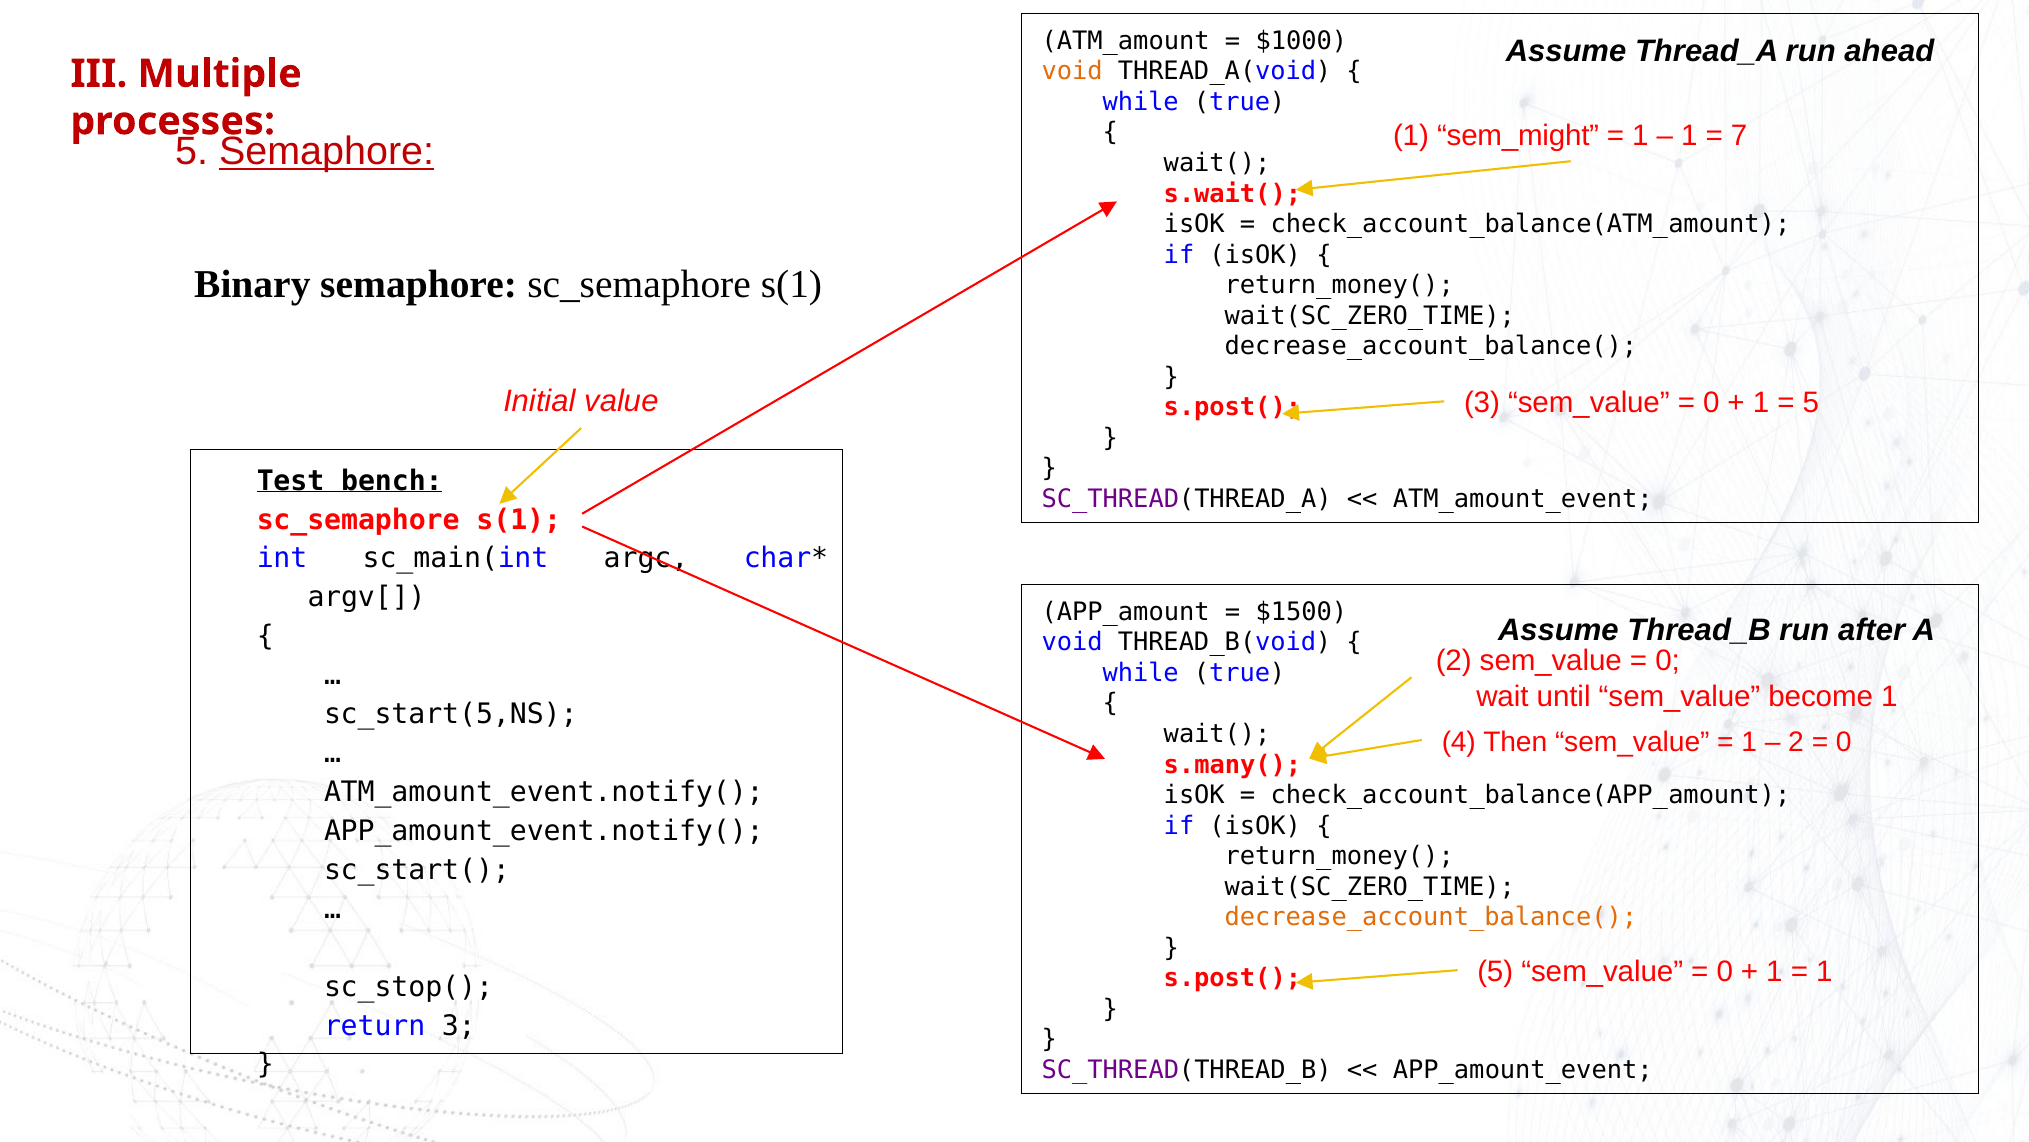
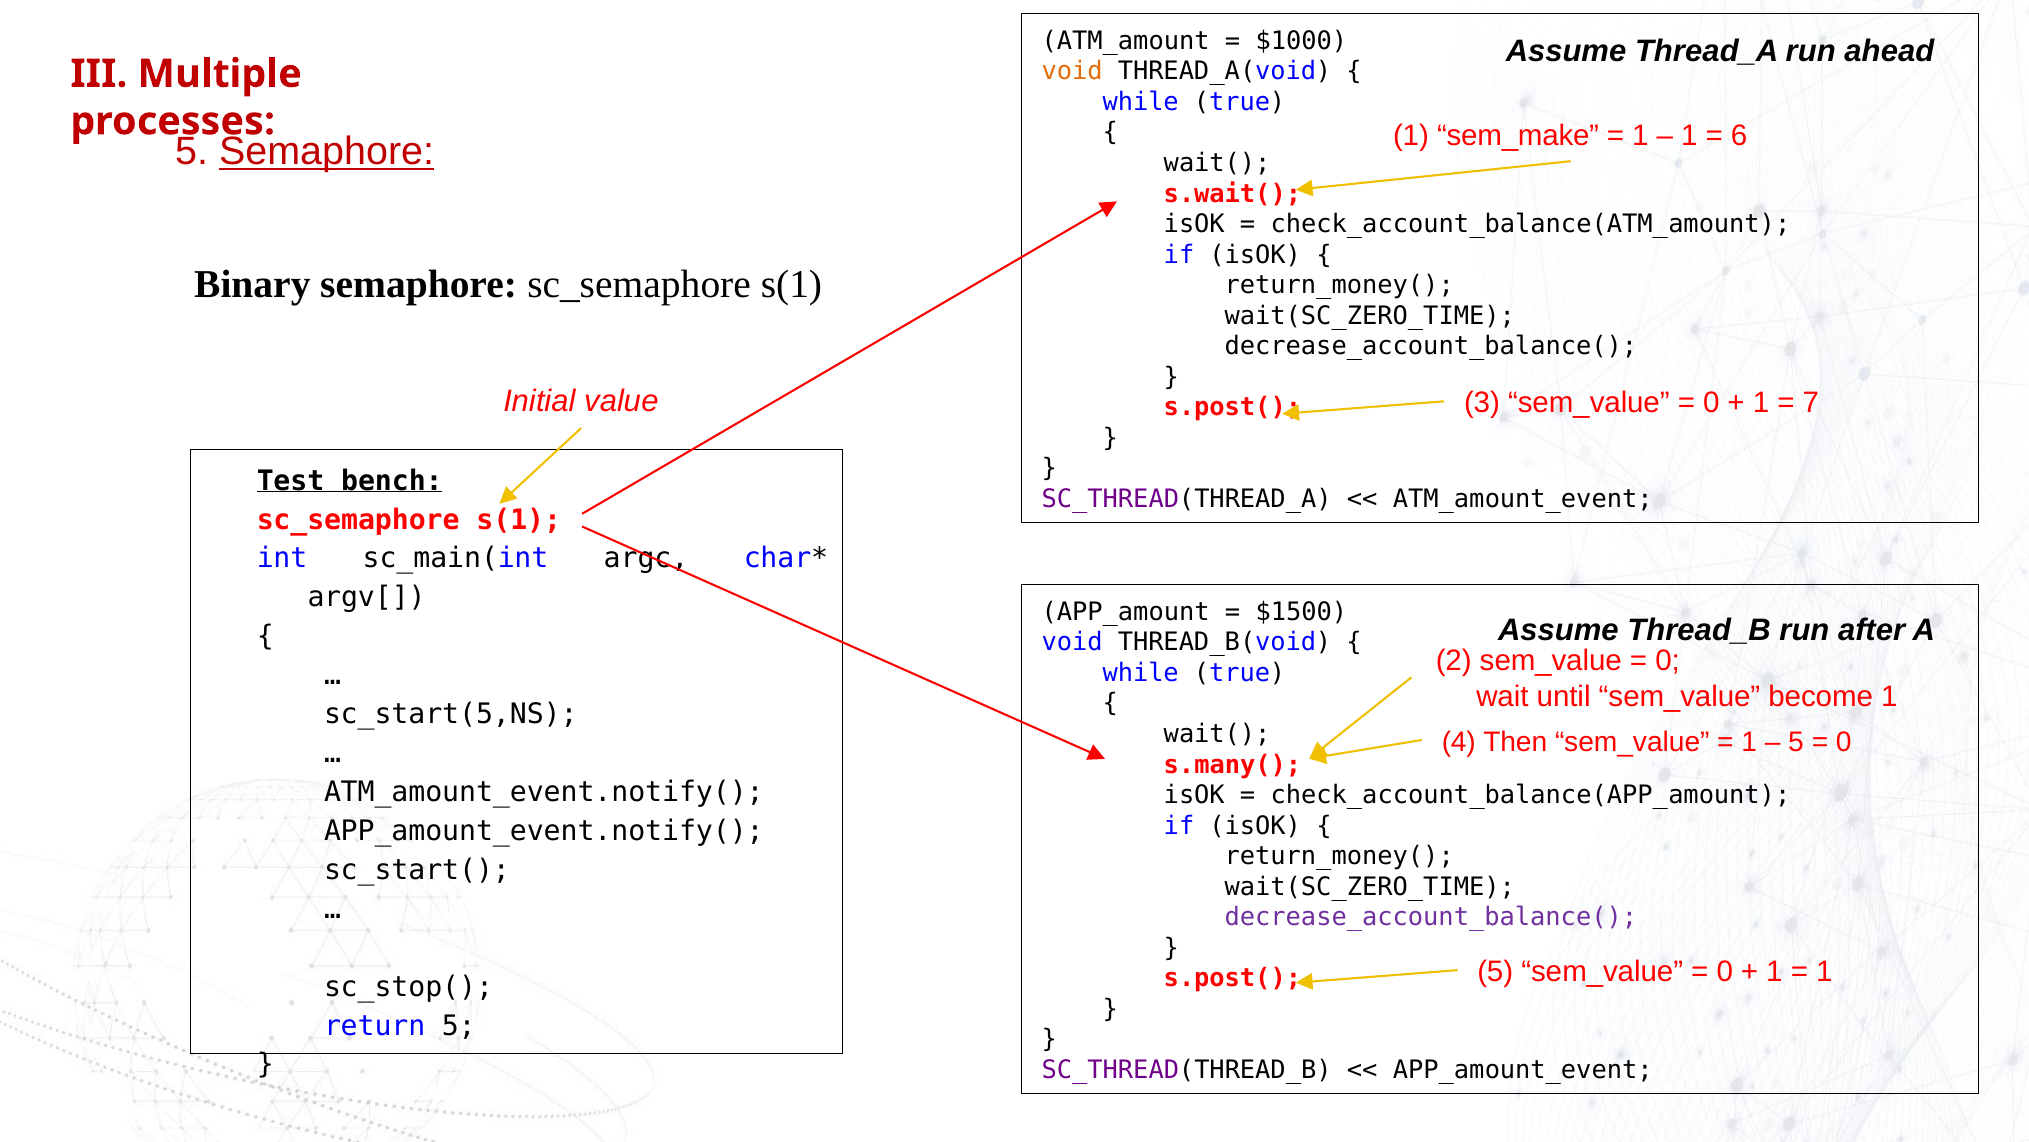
sem_might: sem_might -> sem_make (1518, 135)
7: 7 -> 6 (1739, 135)
5: 5 -> 7 (1811, 402)
2: 2 -> 5 (1796, 742)
decrease_account_balance( colour: orange -> purple (1431, 917)
return 3: 3 -> 5 (459, 1025)
